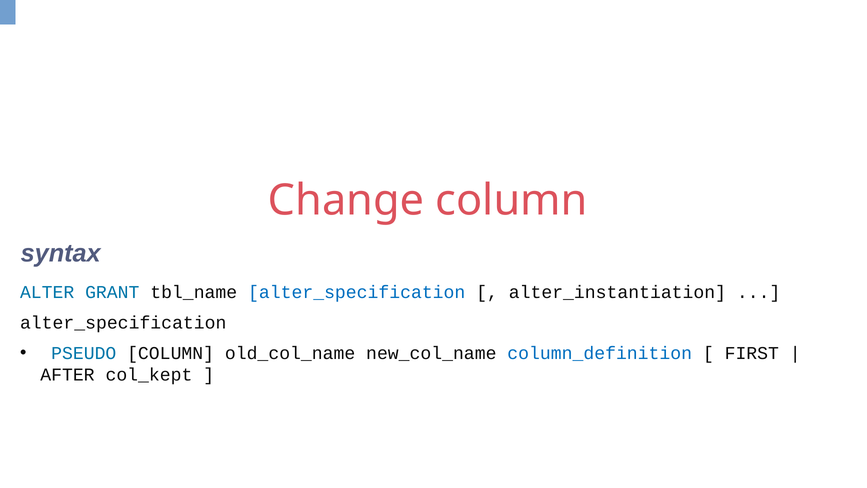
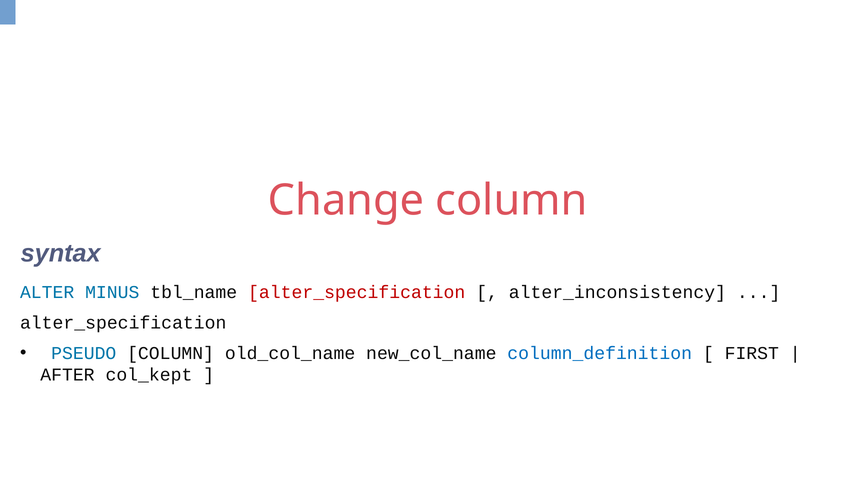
GRANT: GRANT -> MINUS (112, 292)
alter_specification colour: blue -> red (357, 292)
alter_instantiation: alter_instantiation -> alter_inconsistency (617, 292)
